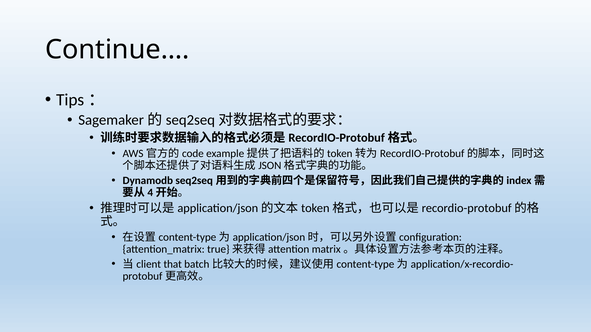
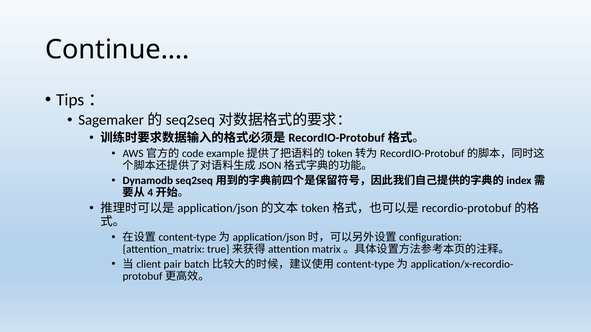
that: that -> pair (173, 264)
